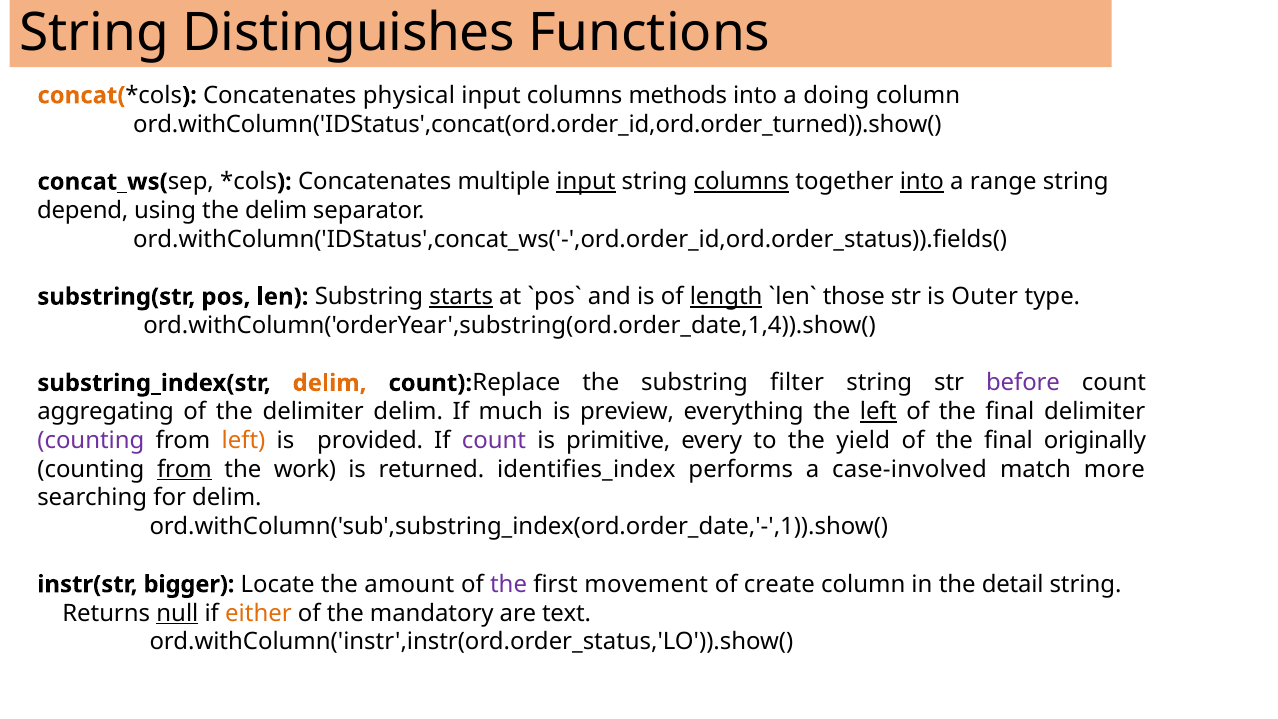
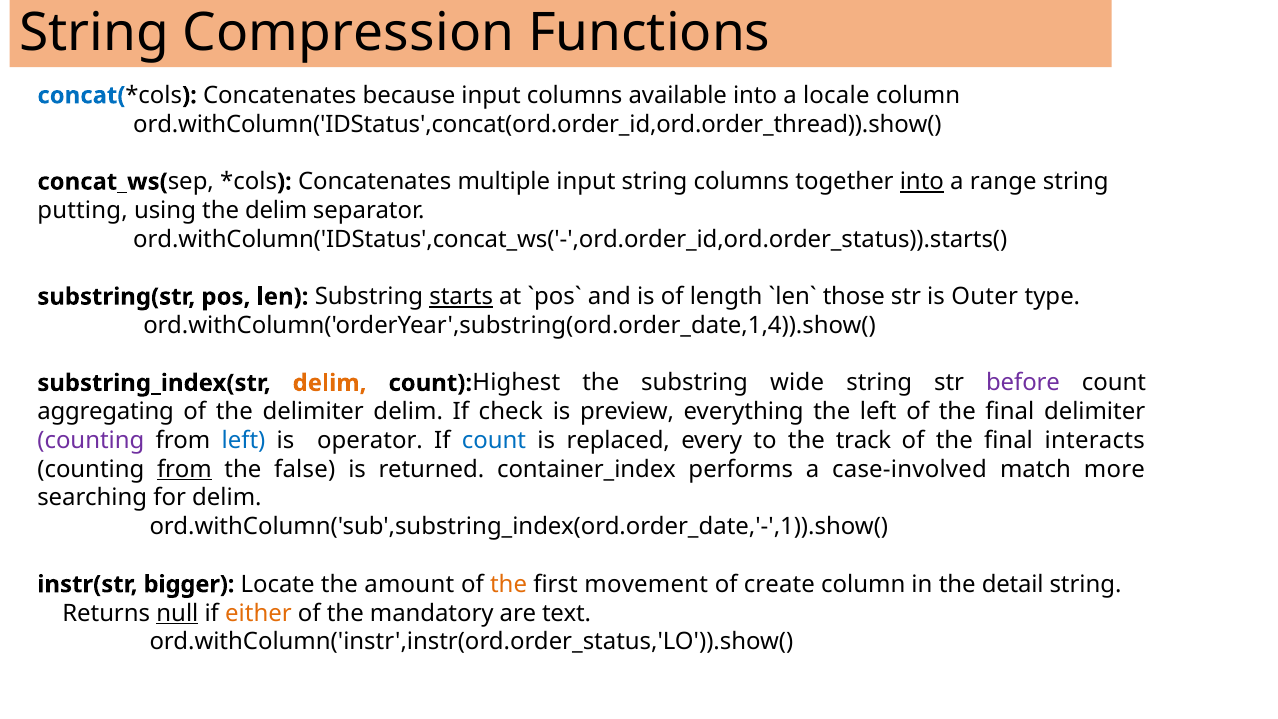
Distinguishes: Distinguishes -> Compression (348, 33)
concat( colour: orange -> blue (81, 95)
physical: physical -> because (409, 95)
methods: methods -> available (678, 95)
doing: doing -> locale (836, 95)
ord.withColumn('IDStatus',concat(ord.order_id,ord.order_turned)).show(: ord.withColumn('IDStatus',concat(ord.order_id,ord.order_turned)).show( -> ord.withColumn('IDStatus',concat(ord.order_id,ord.order_thread)).show( (537, 124)
input underline: present -> none (586, 182)
columns underline: present -> none (741, 182)
depend: depend -> putting (83, 210)
ord.withColumn('IDStatus',concat_ws('-',ord.order_id,ord.order_status)).fields(: ord.withColumn('IDStatus',concat_ws('-',ord.order_id,ord.order_status)).fields( -> ord.withColumn('IDStatus',concat_ws('-',ord.order_id,ord.order_status)).starts( (570, 239)
length underline: present -> none (726, 297)
Replace: Replace -> Highest (516, 383)
filter: filter -> wide (797, 383)
much: much -> check (511, 412)
left underline: present -> none (878, 412)
left colour: orange -> blue (244, 440)
provided: provided -> operator (370, 440)
count colour: purple -> blue (494, 440)
primitive: primitive -> replaced (618, 440)
yield: yield -> track (863, 440)
originally: originally -> interacts (1095, 440)
work: work -> false (305, 469)
identifies_index: identifies_index -> container_index (586, 469)
the colour: purple -> orange (509, 584)
